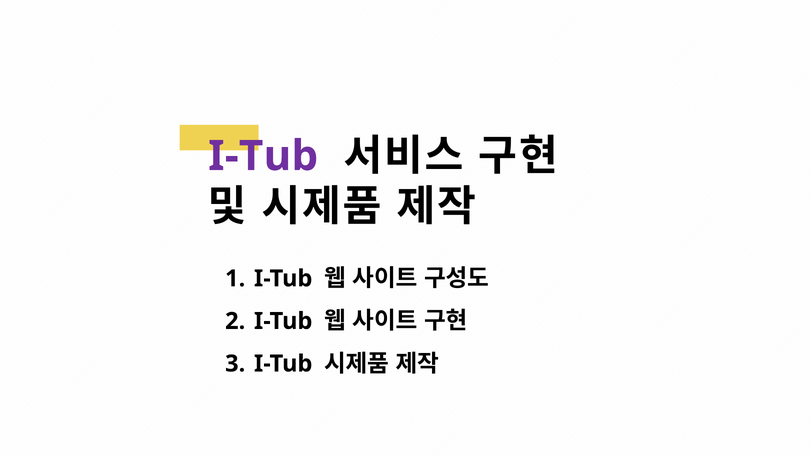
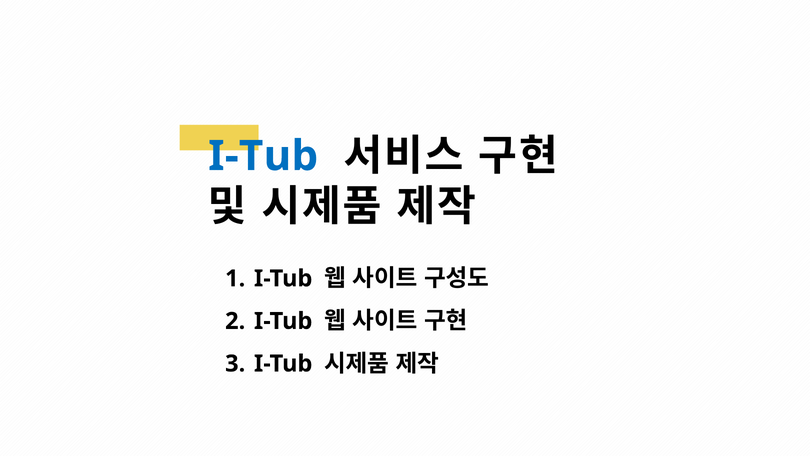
I-Tub colour: purple -> blue (263, 156)
